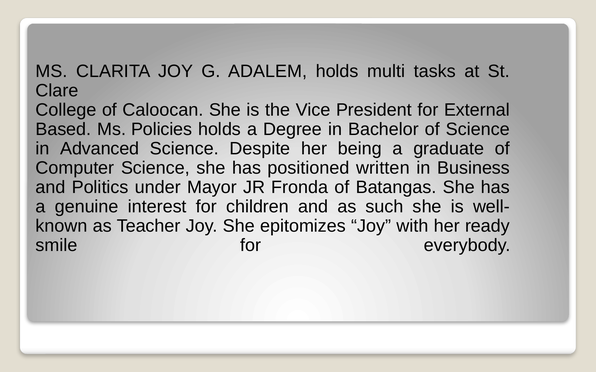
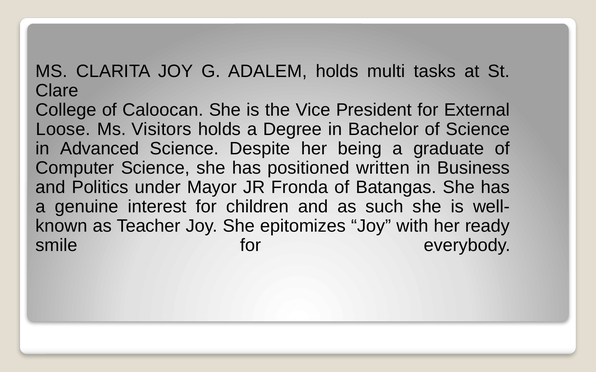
Based: Based -> Loose (63, 129)
Policies: Policies -> Visitors (161, 129)
